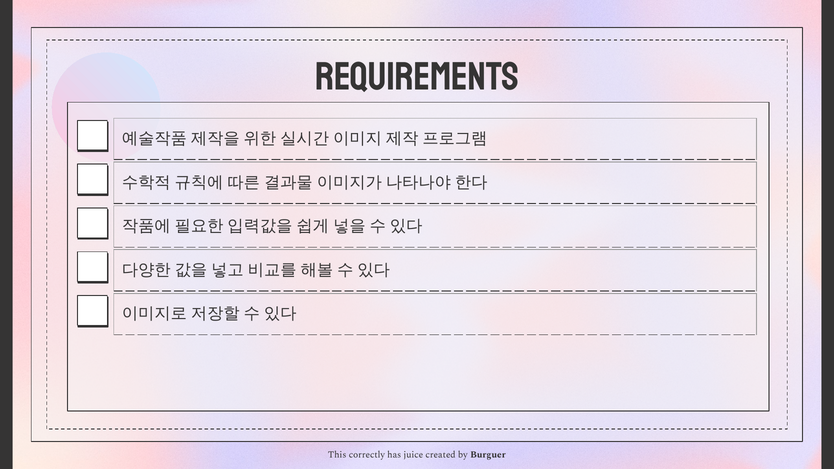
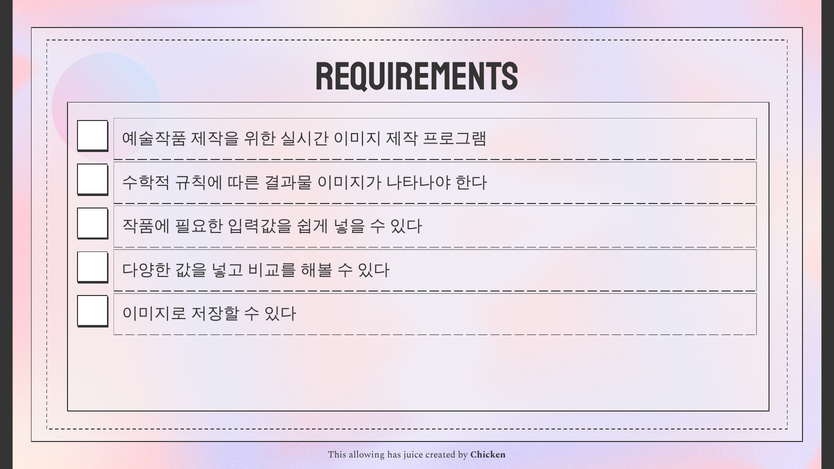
correctly: correctly -> allowing (367, 455)
Burguer: Burguer -> Chicken (488, 455)
